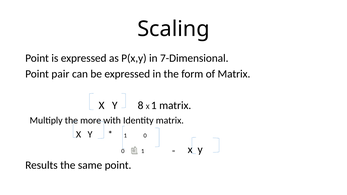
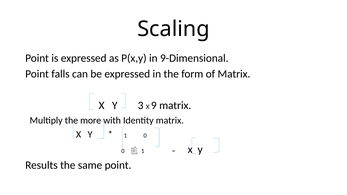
7-Dimensional: 7-Dimensional -> 9-Dimensional (194, 58)
pair: pair -> falls (60, 74)
8: 8 -> 3 (141, 105)
X 1: 1 -> 9 (154, 105)
